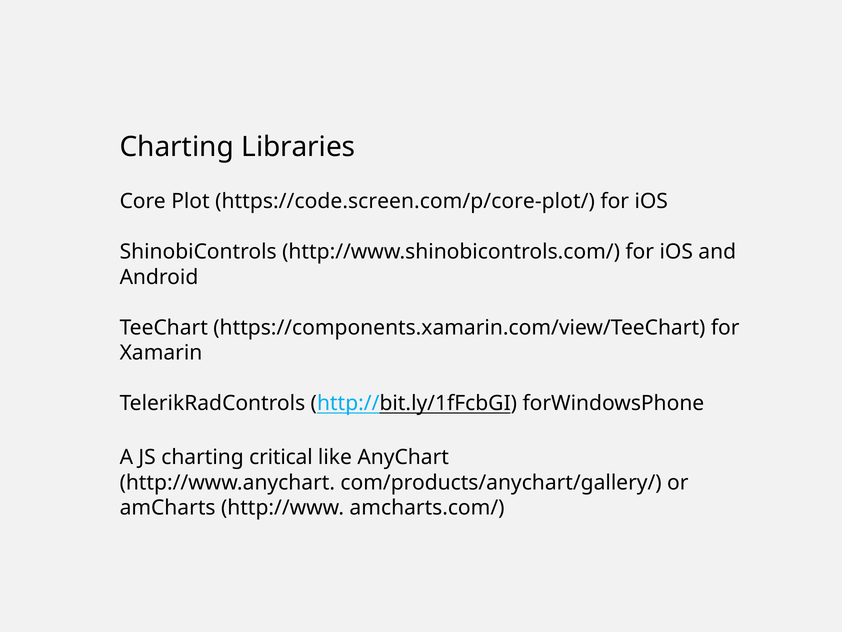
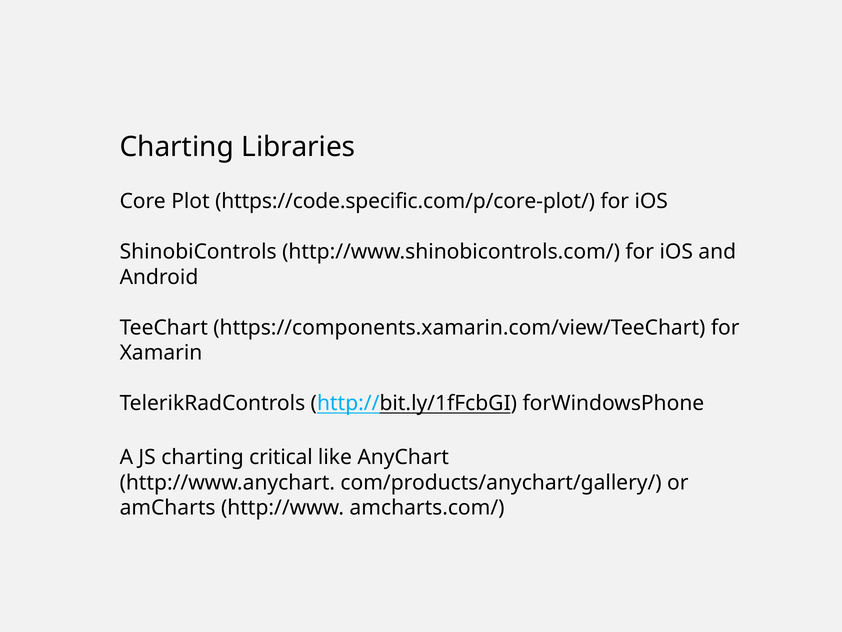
https://code.screen.com/p/core-plot/: https://code.screen.com/p/core-plot/ -> https://code.specific.com/p/core-plot/ (405, 201)
